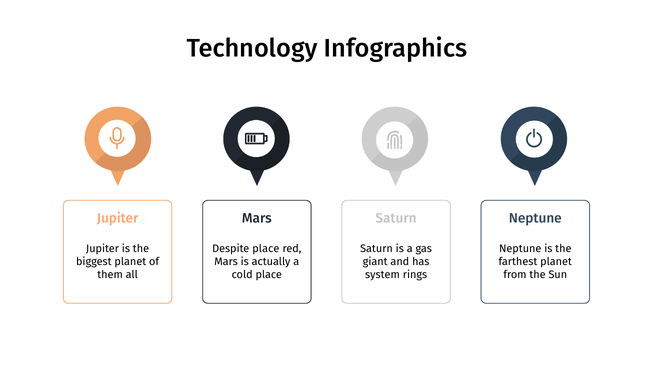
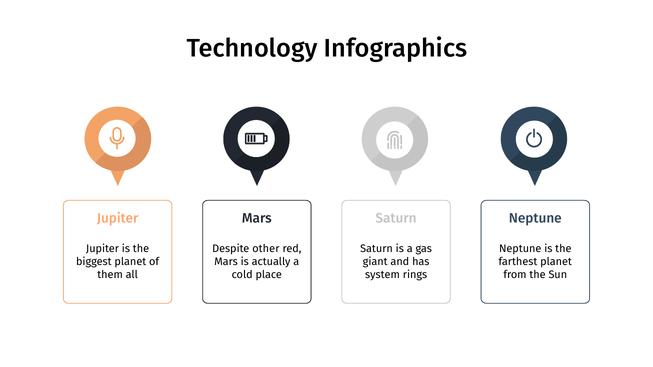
Despite place: place -> other (266, 249)
